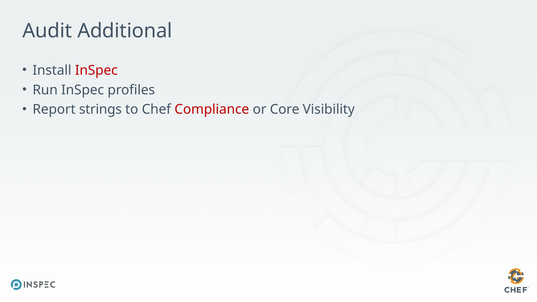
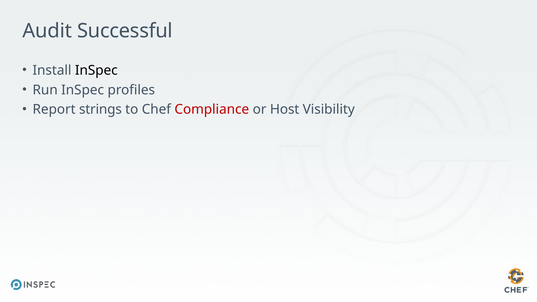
Additional: Additional -> Successful (125, 31)
InSpec colour: red -> black (96, 70)
Core: Core -> Host (285, 110)
